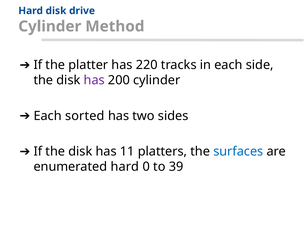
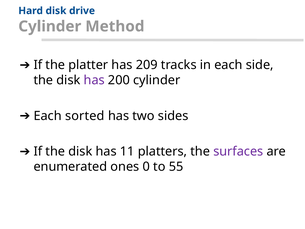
220: 220 -> 209 (147, 65)
surfaces colour: blue -> purple (238, 151)
enumerated hard: hard -> ones (125, 167)
39: 39 -> 55 (176, 167)
